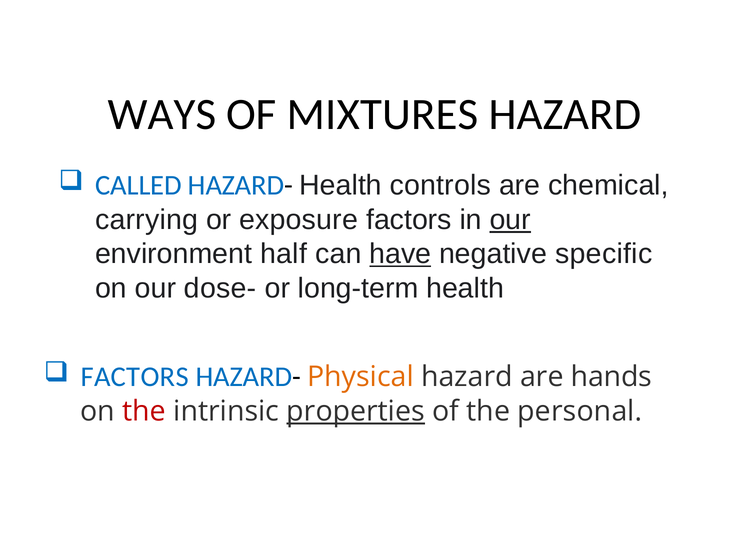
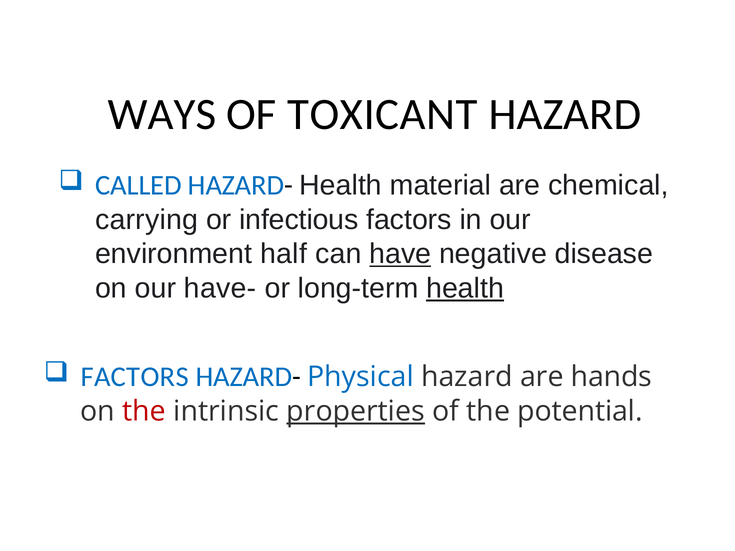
MIXTURES: MIXTURES -> TOXICANT (382, 114)
controls: controls -> material (440, 185)
exposure: exposure -> infectious (299, 220)
our underline: present -> none (510, 220)
specific: specific -> disease (604, 254)
dose-: dose- -> have- (220, 288)
health underline: none -> present (465, 288)
Physical colour: orange -> blue (361, 377)
personal: personal -> potential (580, 411)
